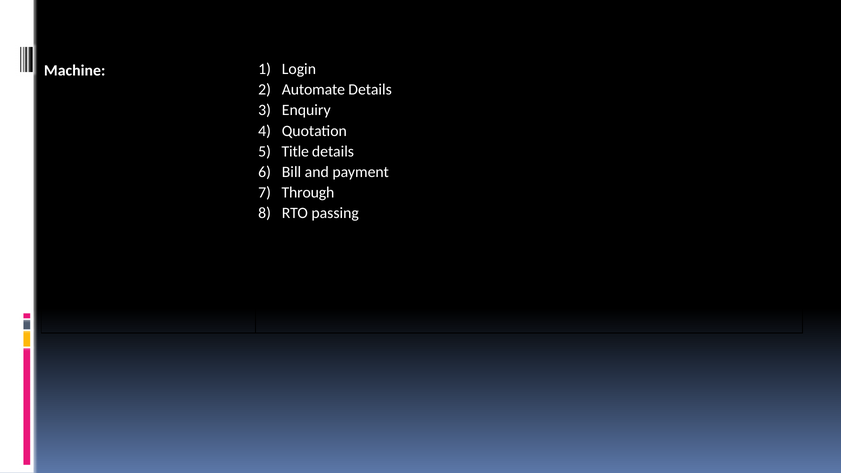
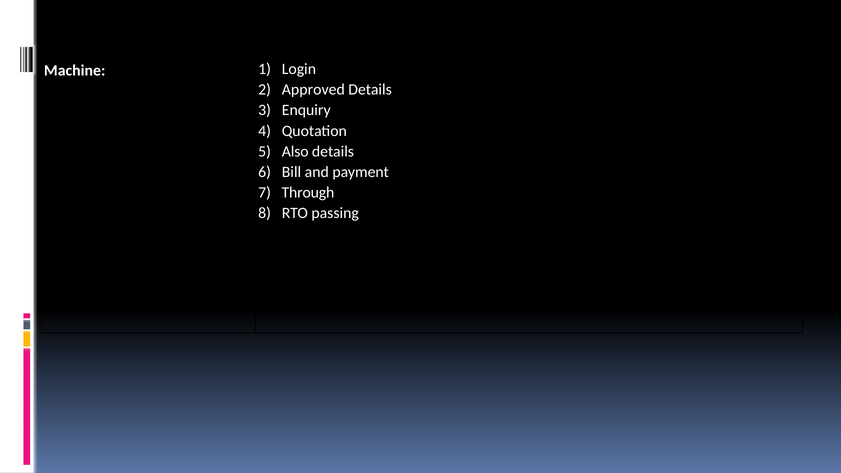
Automate: Automate -> Approved (313, 90)
Title: Title -> Also (295, 151)
